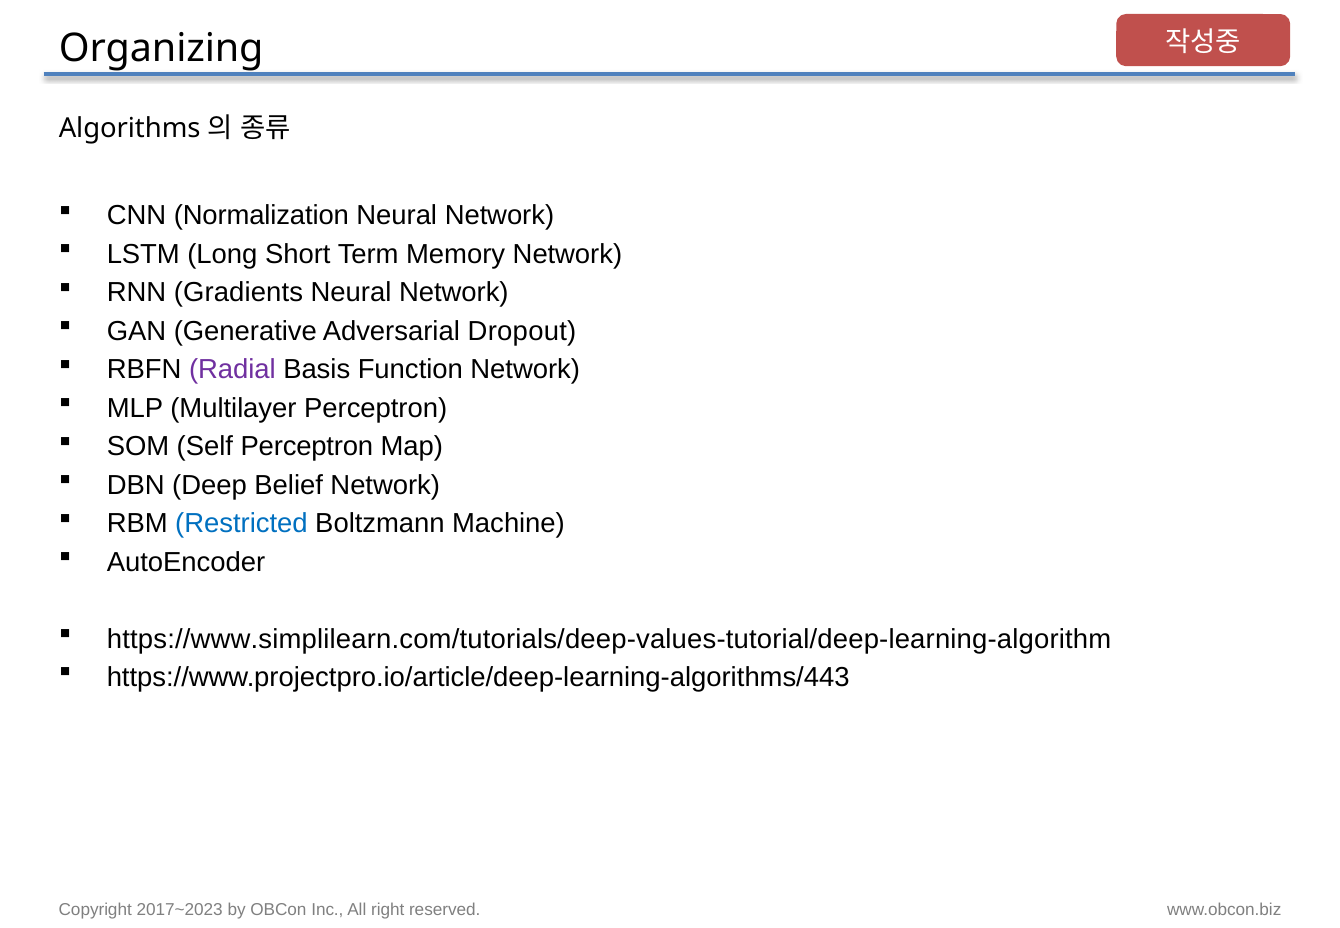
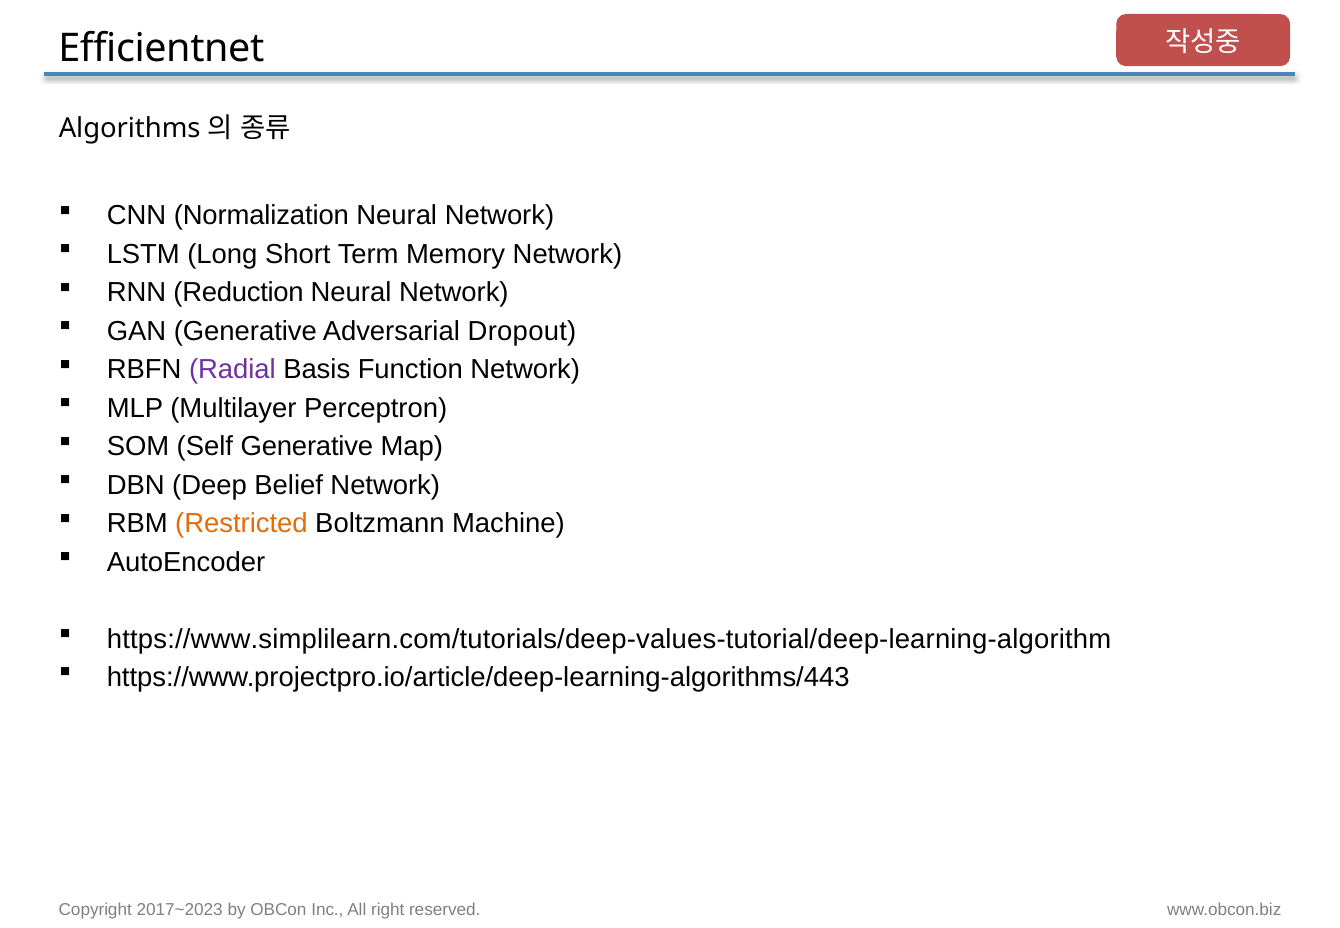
Organizing: Organizing -> Efficientnet (161, 48)
Gradients: Gradients -> Reduction (239, 293)
Self Perceptron: Perceptron -> Generative (307, 446)
Restricted colour: blue -> orange (241, 523)
